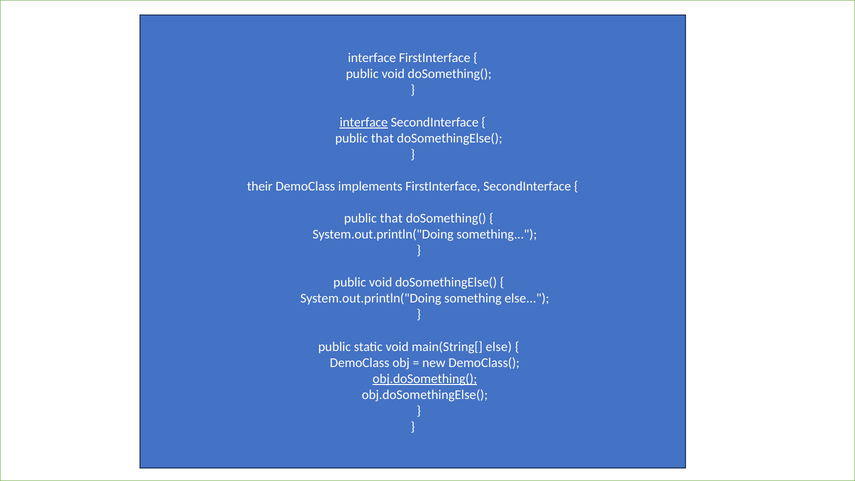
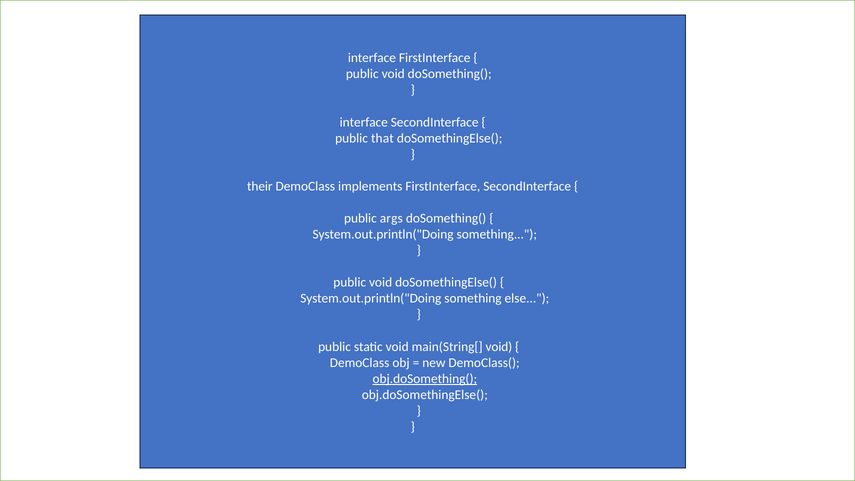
interface underline: present -> none (364, 122)
that: that -> args (391, 218)
main(String[ else: else -> void (499, 347)
